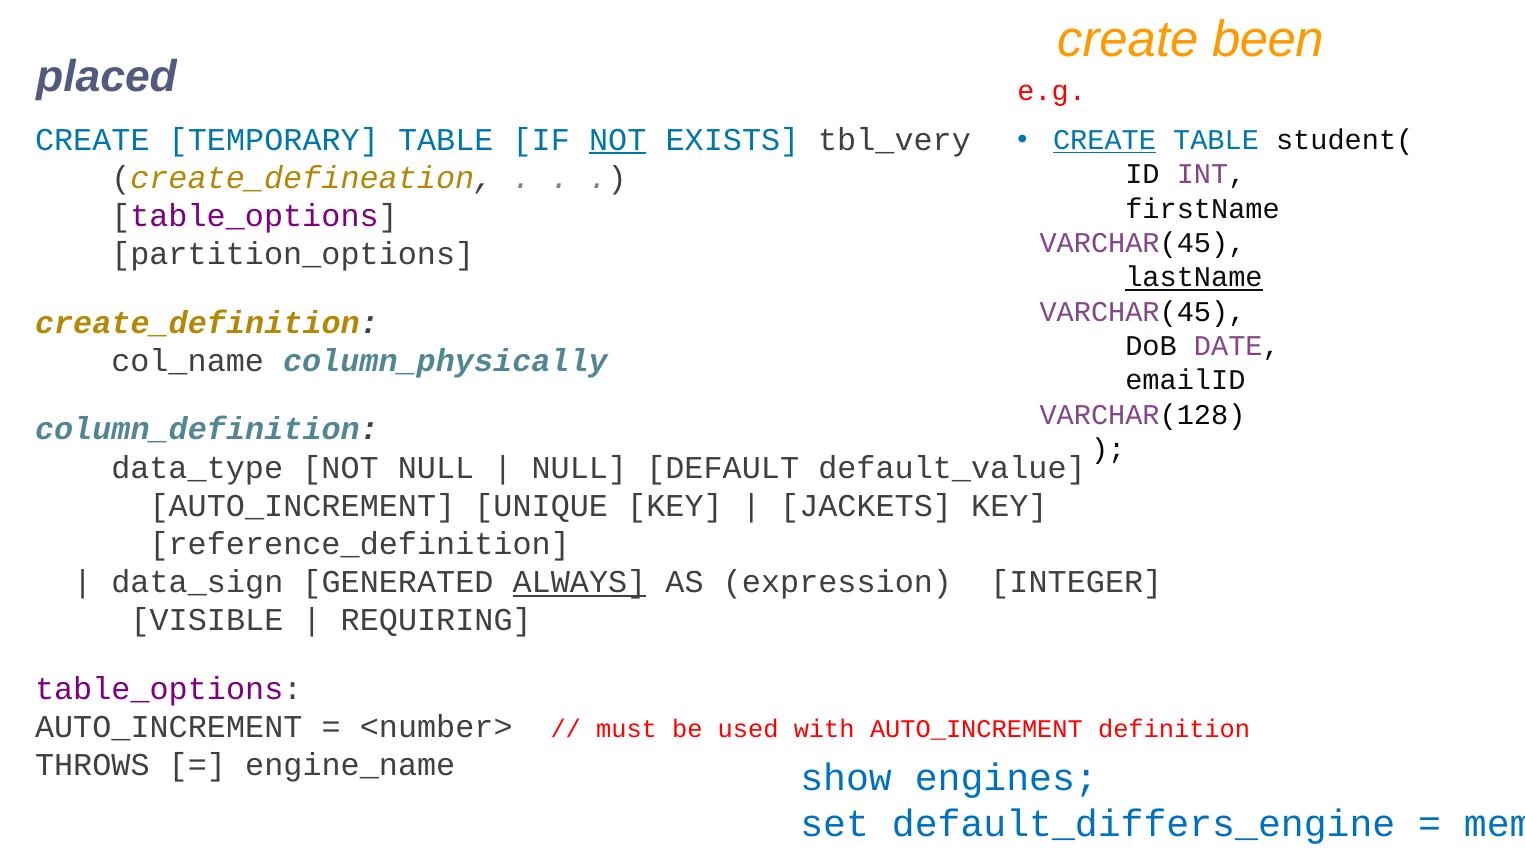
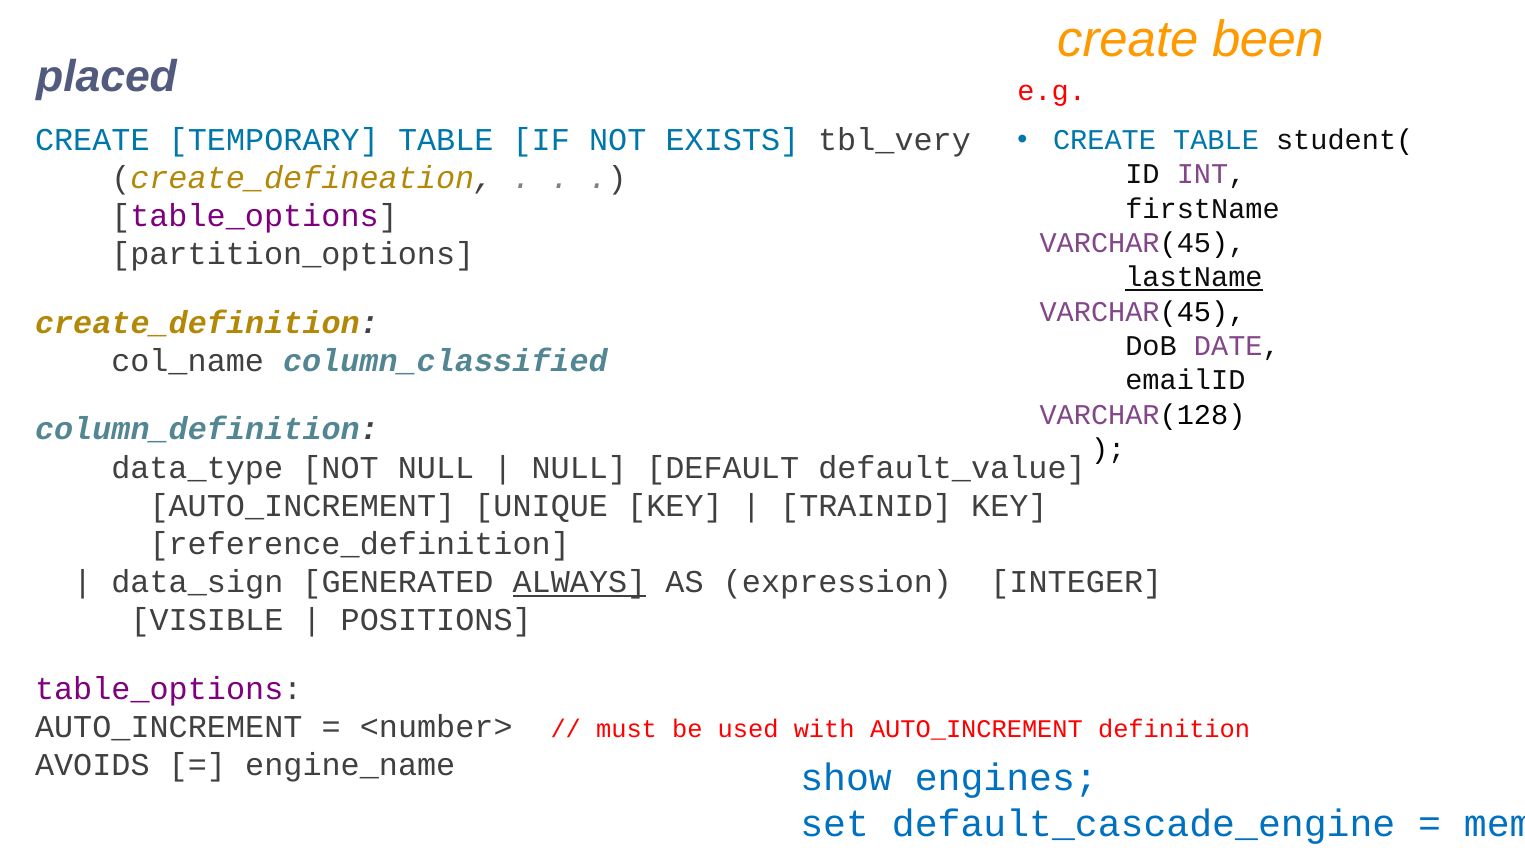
CREATE underline: present -> none (1105, 140)
NOT underline: present -> none (618, 140)
column_physically: column_physically -> column_classified (445, 361)
JACKETS: JACKETS -> TRAINID (866, 506)
REQUIRING: REQUIRING -> POSITIONS (436, 620)
THROWS: THROWS -> AVOIDS (92, 765)
default_differs_engine: default_differs_engine -> default_cascade_engine (1144, 824)
